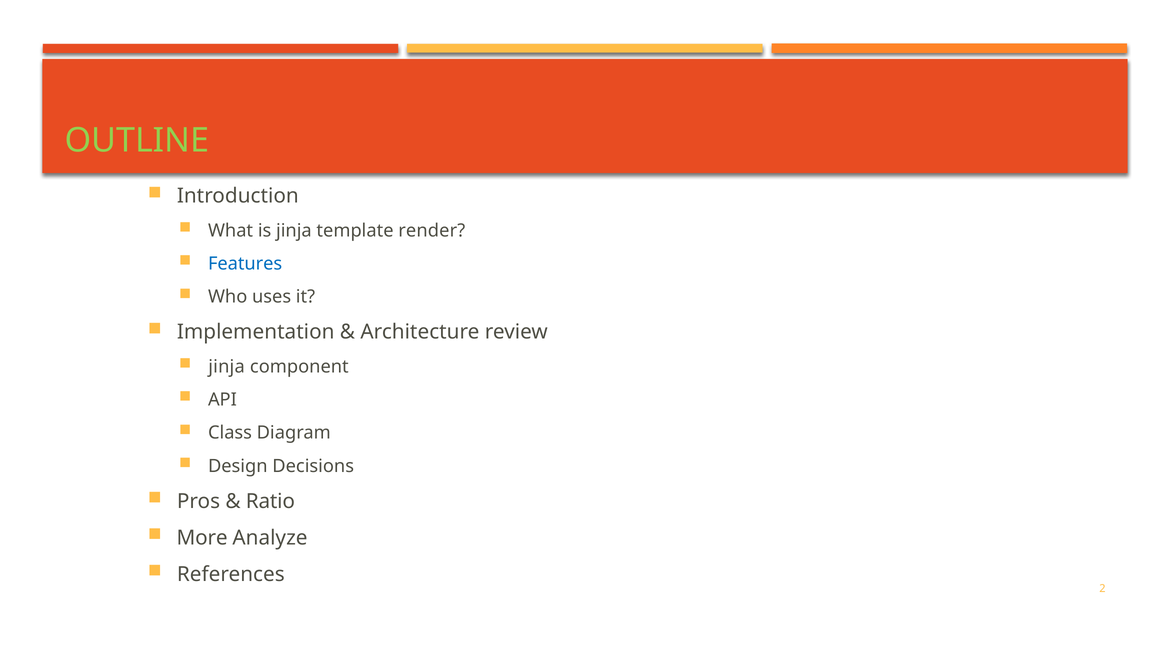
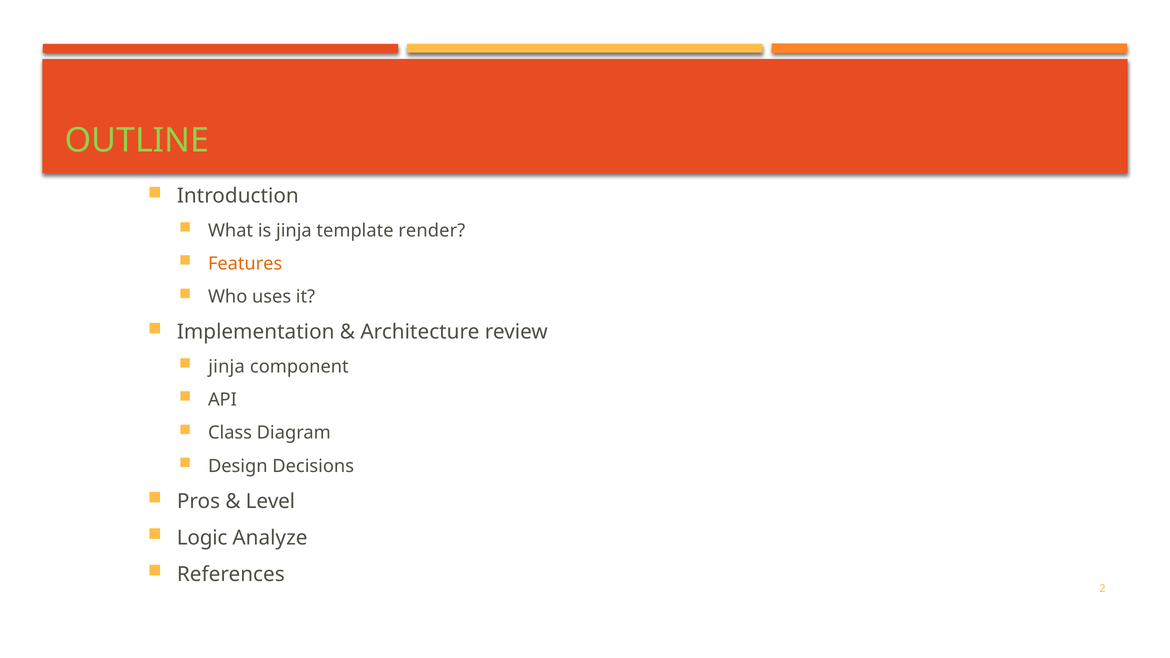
Features colour: blue -> orange (245, 264)
Ratio: Ratio -> Level (270, 502)
More: More -> Logic (202, 538)
